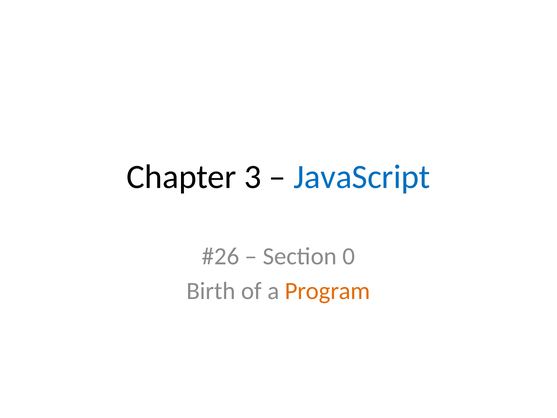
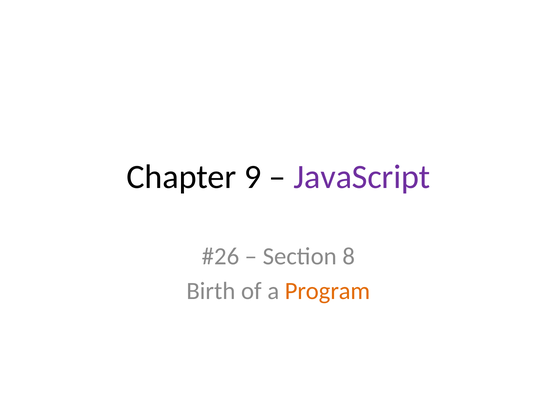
3: 3 -> 9 (253, 177)
JavaScript colour: blue -> purple (362, 177)
0: 0 -> 8 (349, 256)
